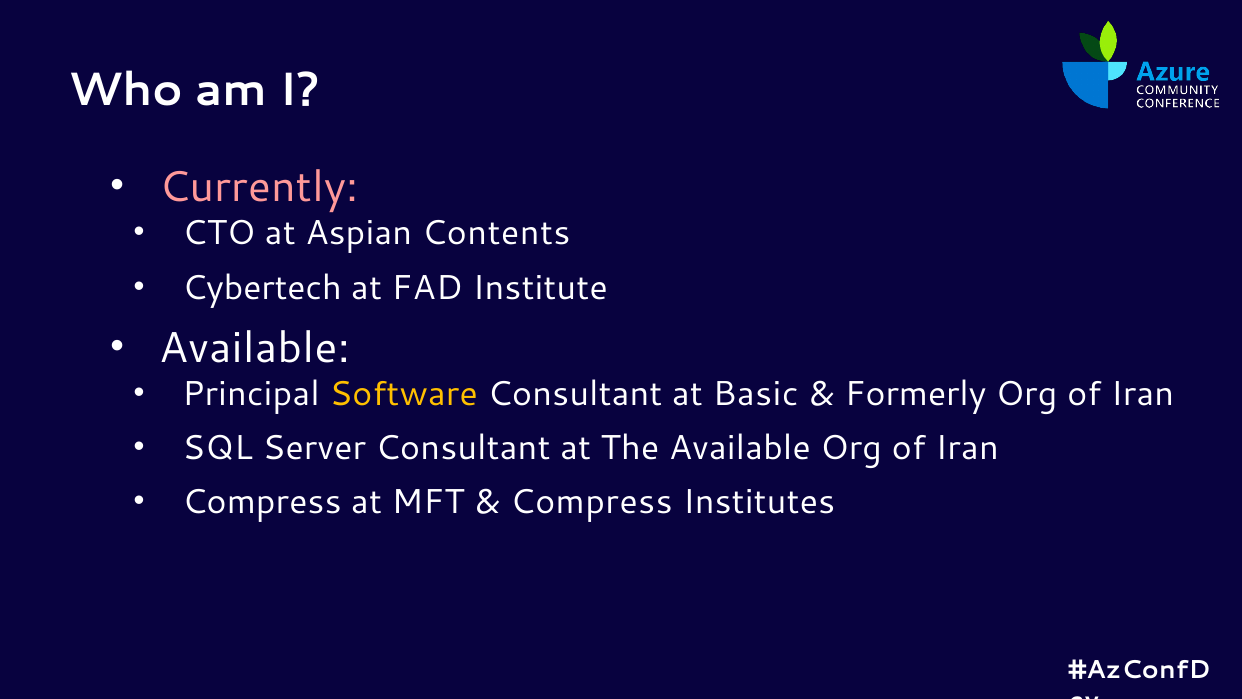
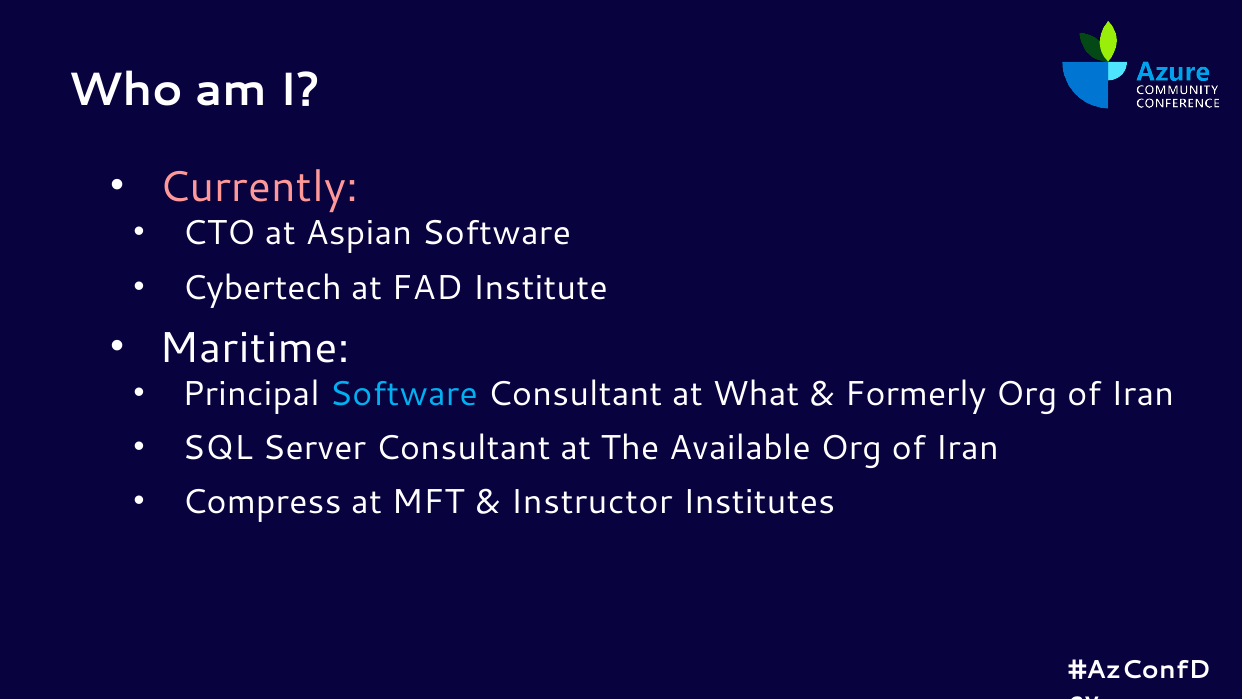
Aspian Contents: Contents -> Software (496, 233)
Available: Available -> Maritime (254, 348)
Software colour: yellow -> light blue (404, 394)
Basic: Basic -> What (756, 394)
Compress: Compress -> Instructor (591, 502)
